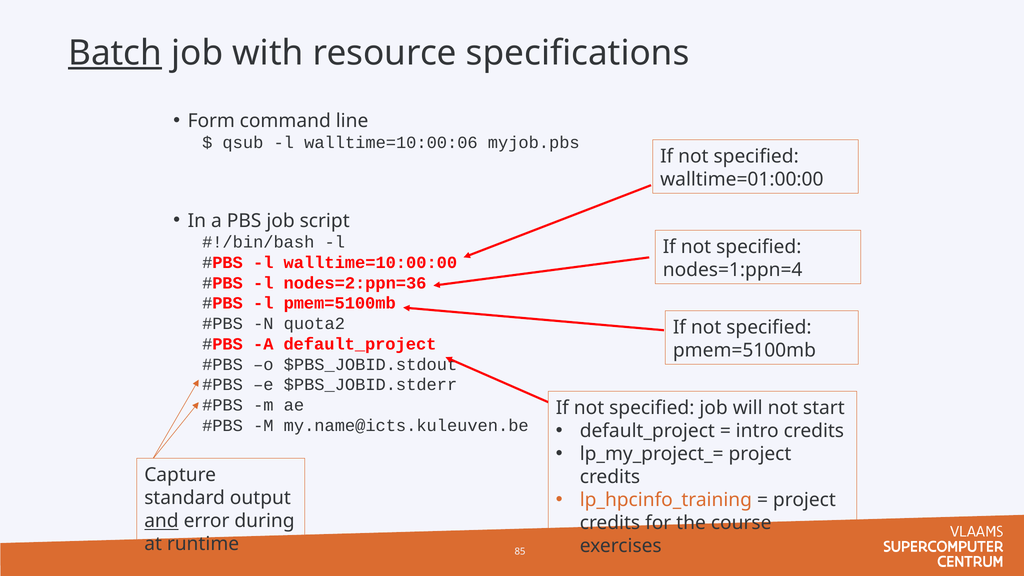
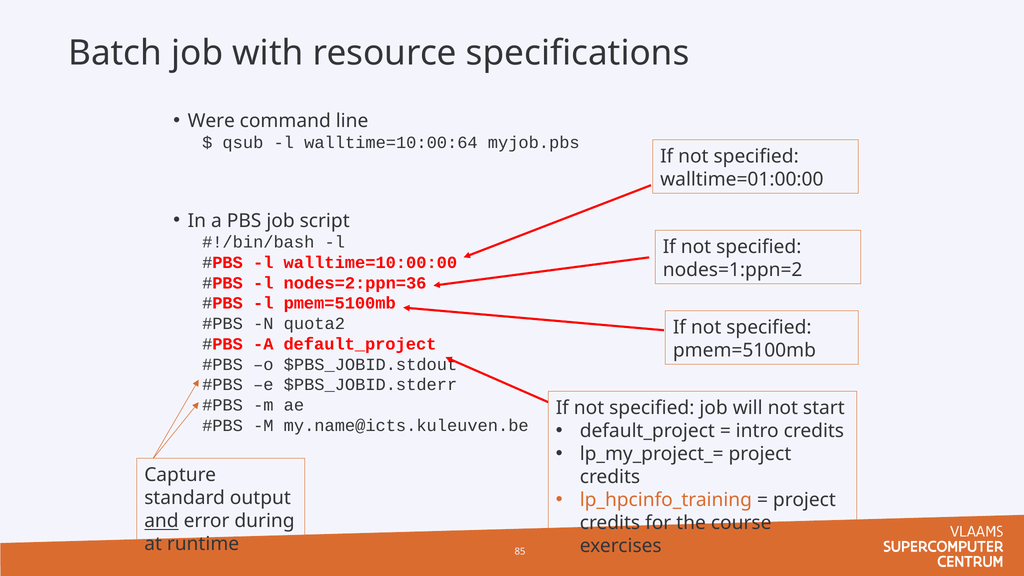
Batch underline: present -> none (115, 53)
Form: Form -> Were (211, 121)
walltime=10:00:06: walltime=10:00:06 -> walltime=10:00:64 (391, 142)
nodes=1:ppn=4: nodes=1:ppn=4 -> nodes=1:ppn=2 (733, 270)
